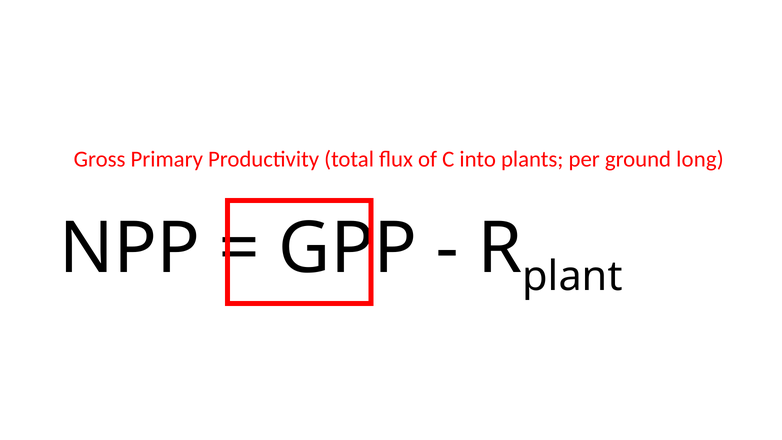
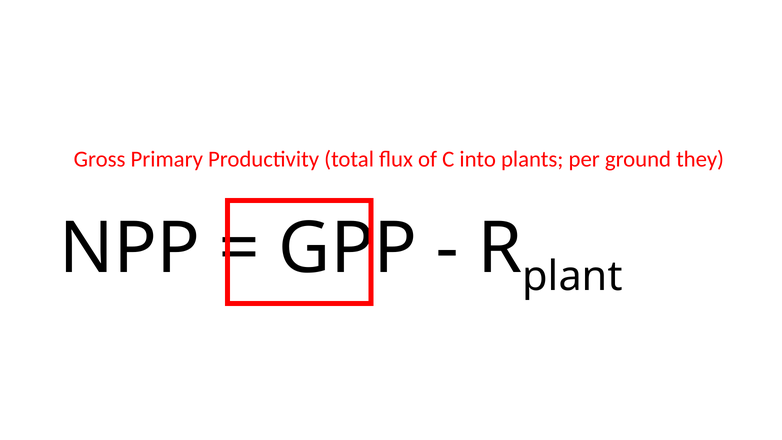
long: long -> they (700, 159)
